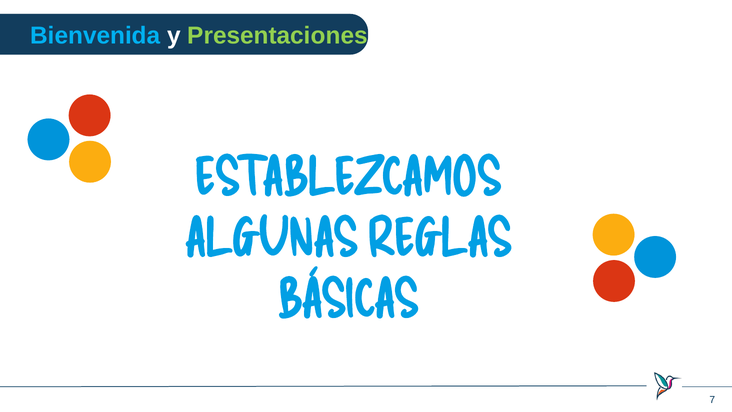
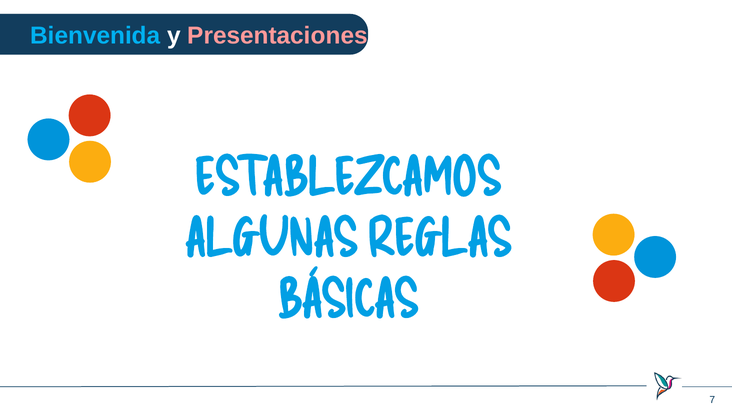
Presentaciones colour: light green -> pink (278, 36)
